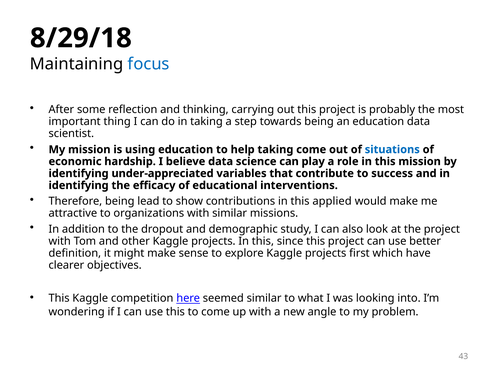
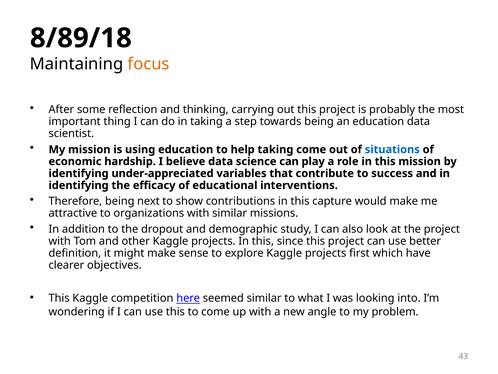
8/29/18: 8/29/18 -> 8/89/18 (81, 38)
focus colour: blue -> orange (149, 64)
lead: lead -> next (148, 201)
applied: applied -> capture (332, 201)
